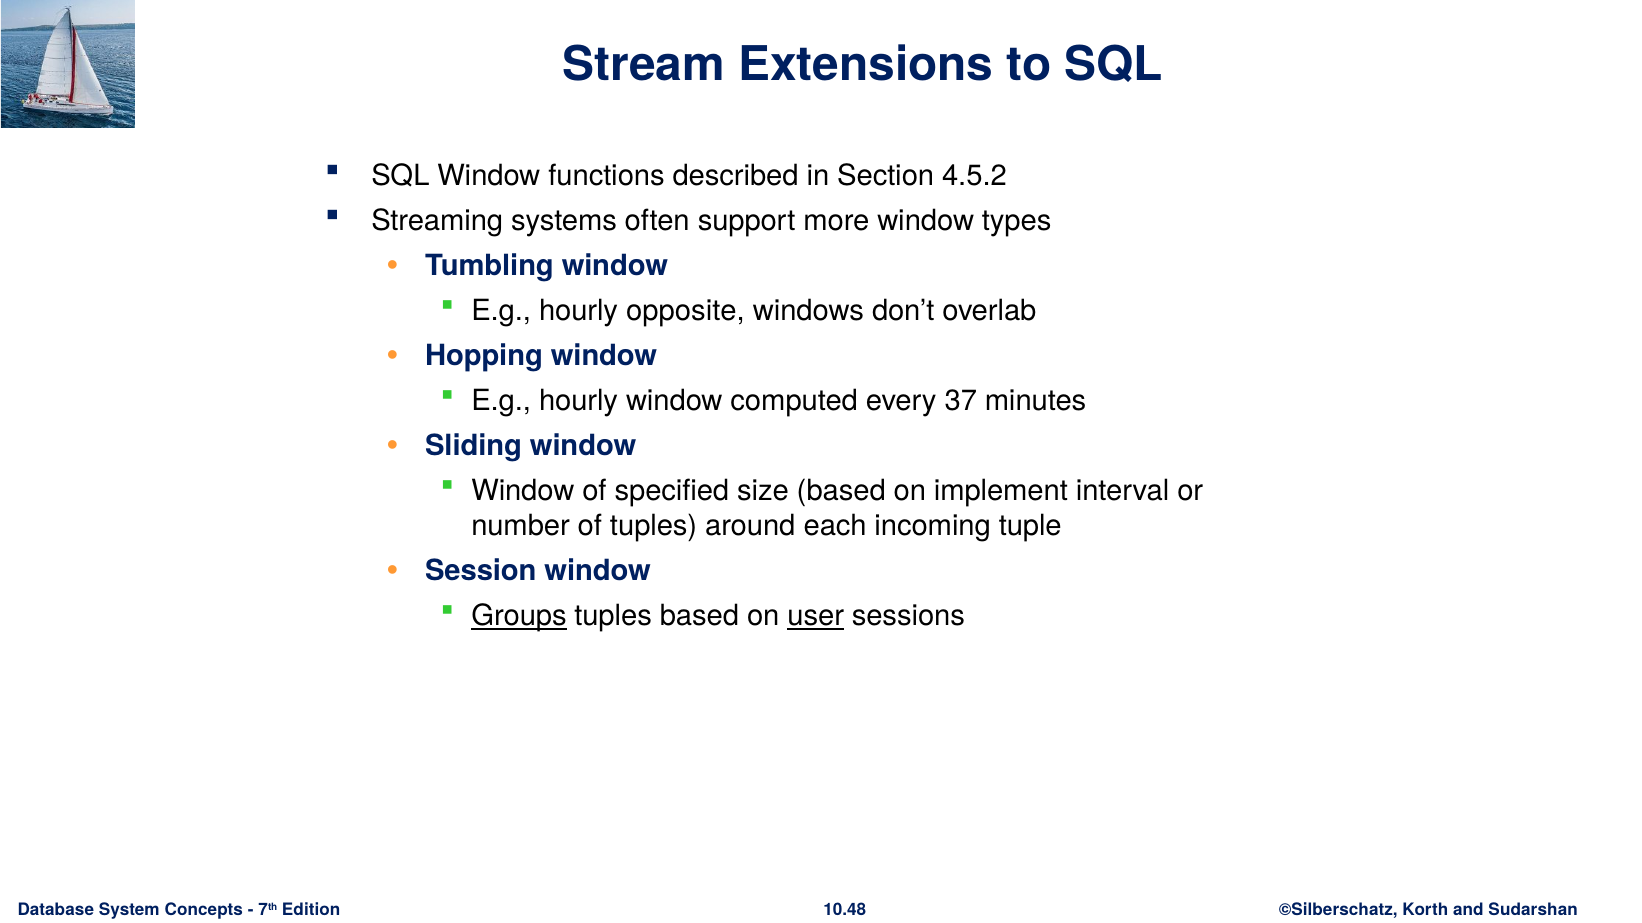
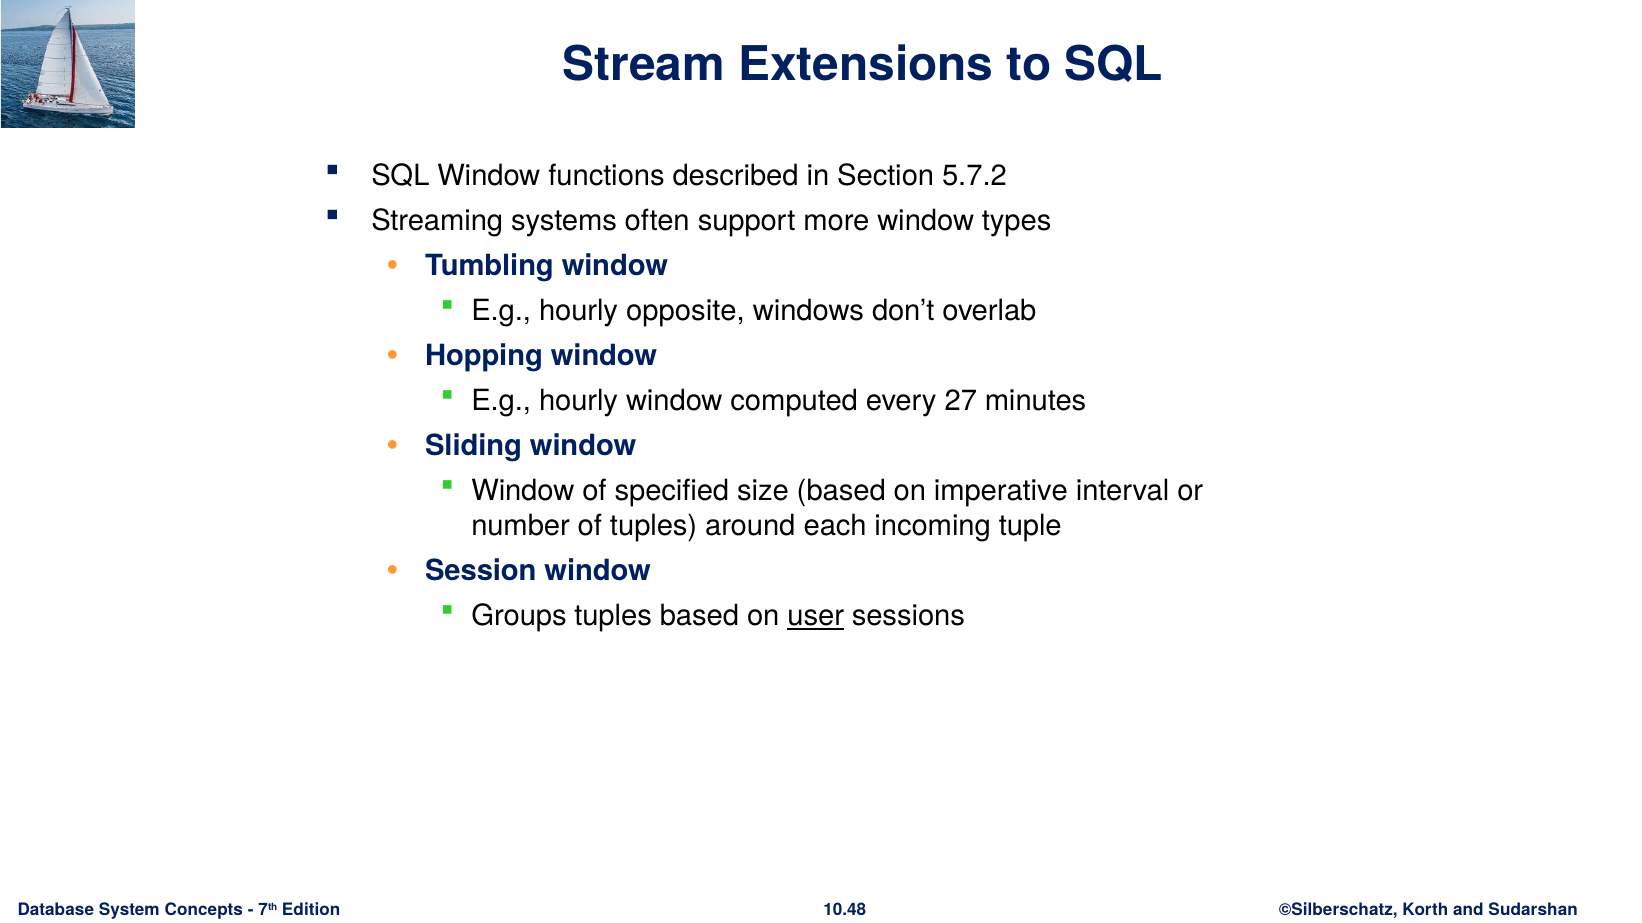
4.5.2: 4.5.2 -> 5.7.2 (974, 176)
37: 37 -> 27 (961, 401)
implement: implement -> imperative (1001, 492)
Groups underline: present -> none (519, 617)
